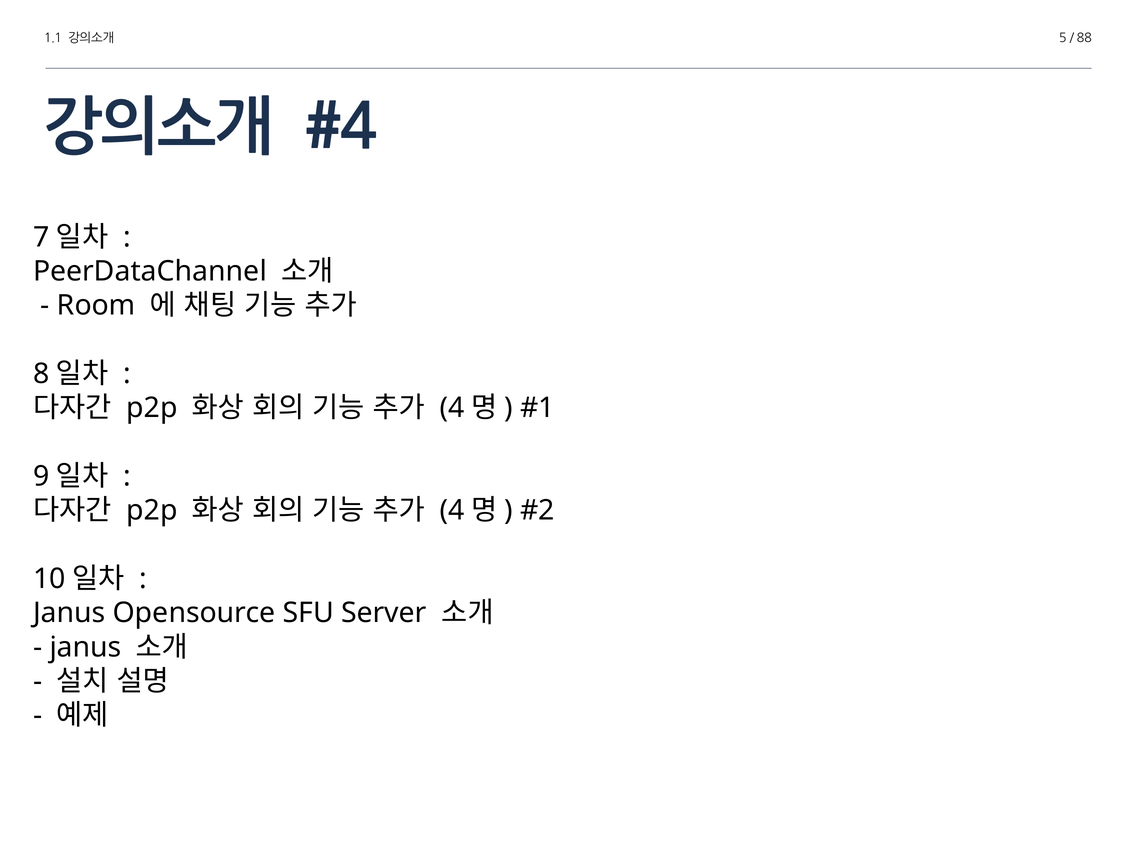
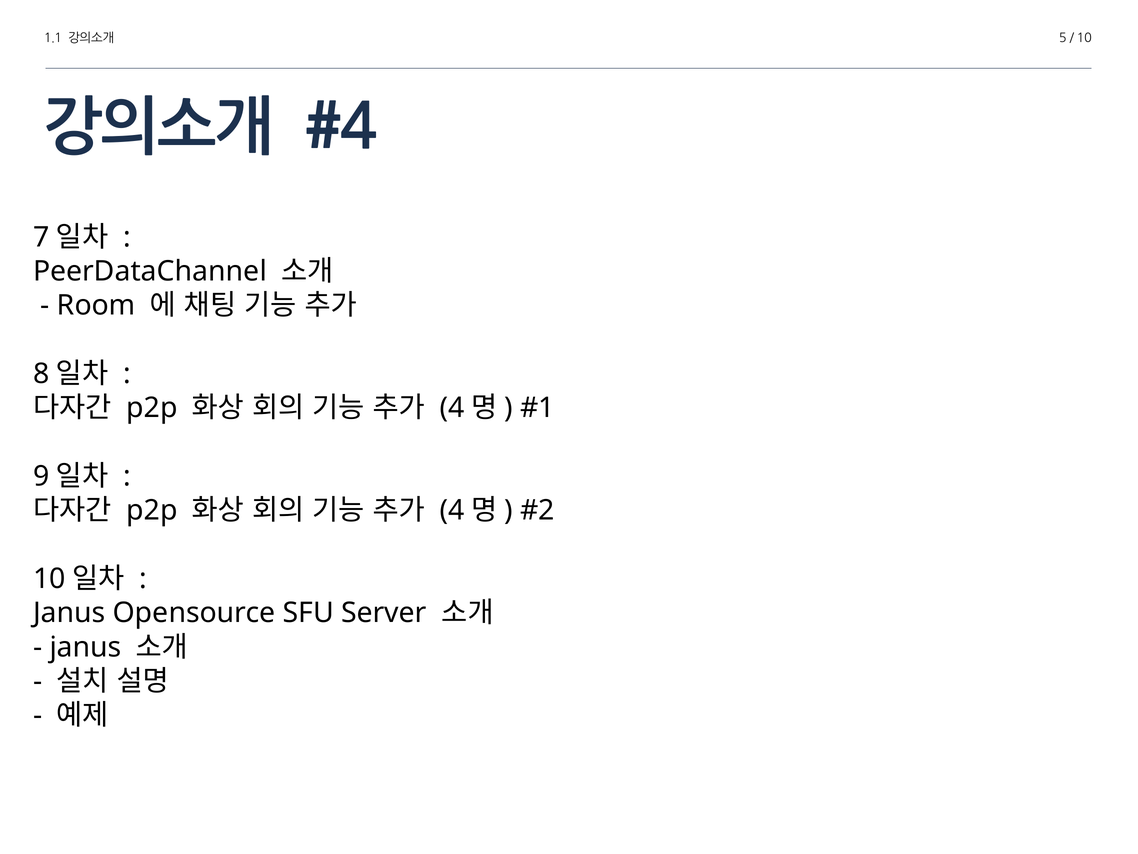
88: 88 -> 10 (1084, 38)
